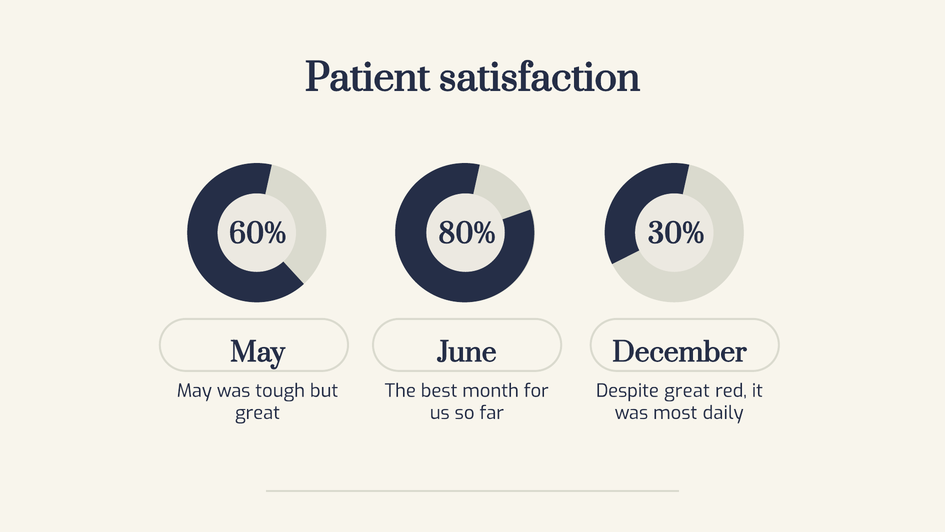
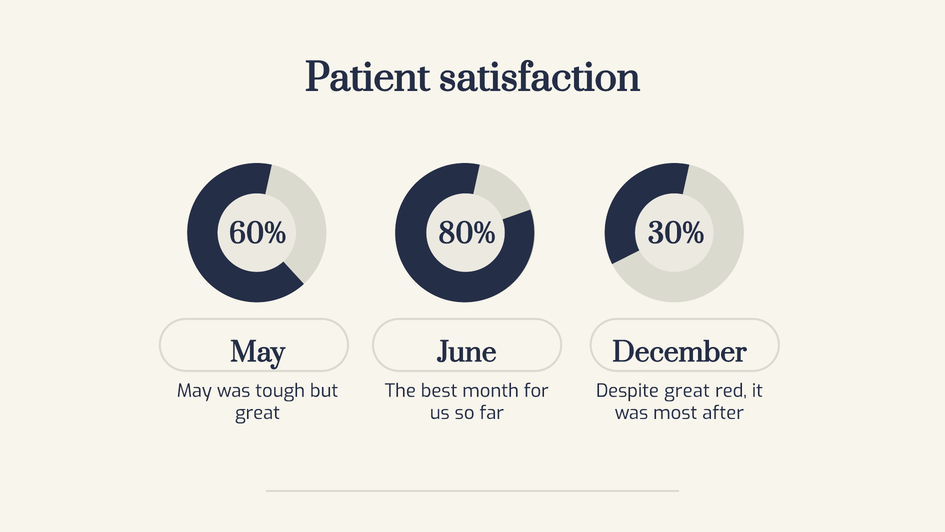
daily: daily -> after (723, 413)
